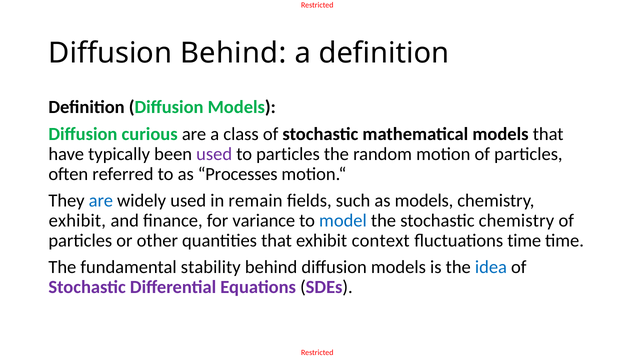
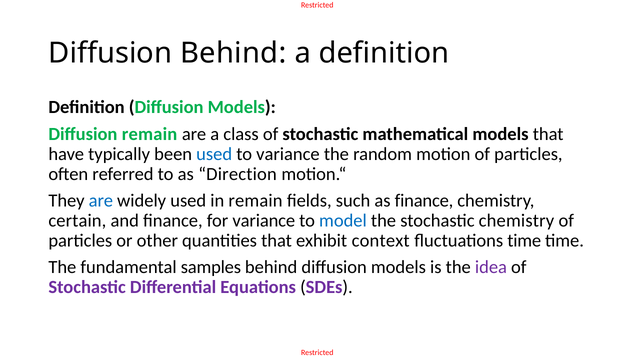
Diffusion curious: curious -> remain (150, 134)
used colour: purple -> blue (214, 154)
to particles: particles -> variance (288, 154)
Processes: Processes -> Direction (238, 174)
as models: models -> finance (424, 201)
exhibit: exhibit -> certain (77, 221)
stability: stability -> samples (211, 267)
idea colour: blue -> purple (491, 267)
